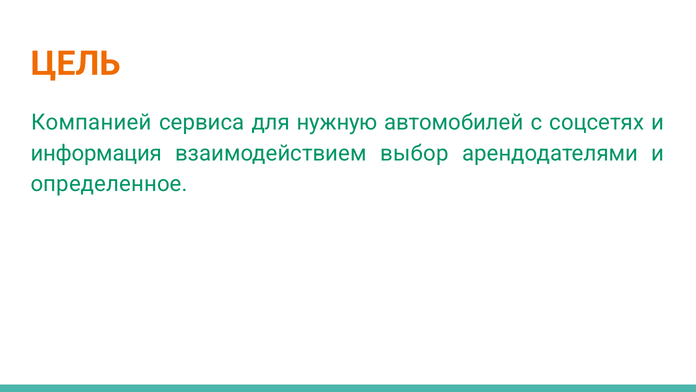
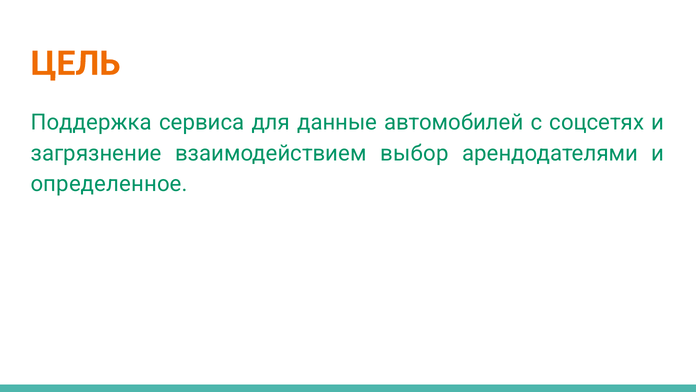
Компанией: Компанией -> Поддержка (91, 122)
нужную: нужную -> данные (337, 122)
информация: информация -> загрязнение (96, 153)
